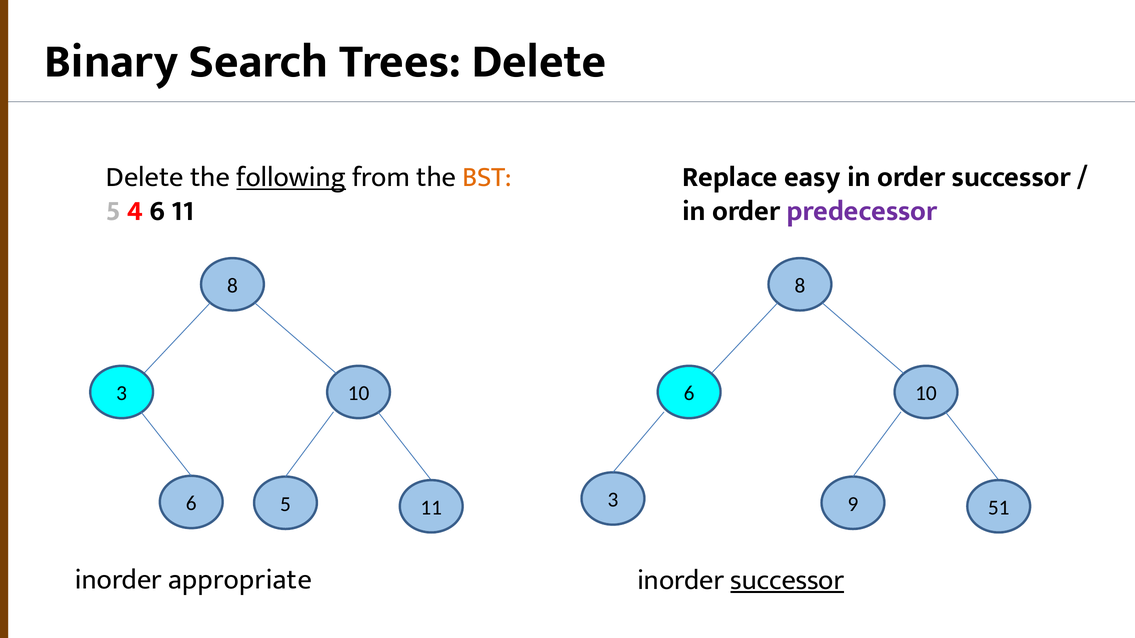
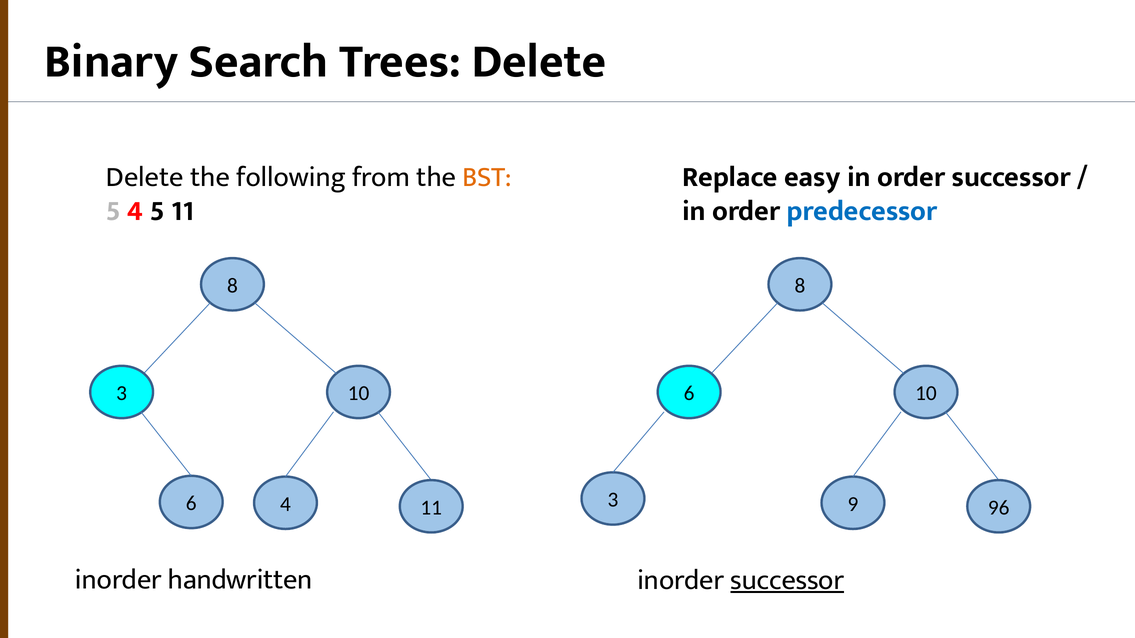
following underline: present -> none (291, 177)
4 6: 6 -> 5 (157, 211)
predecessor colour: purple -> blue (862, 211)
51: 51 -> 96 (999, 508)
6 5: 5 -> 4 (285, 505)
appropriate: appropriate -> handwritten (240, 580)
